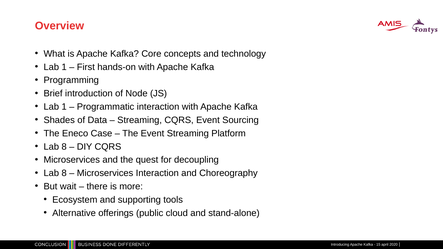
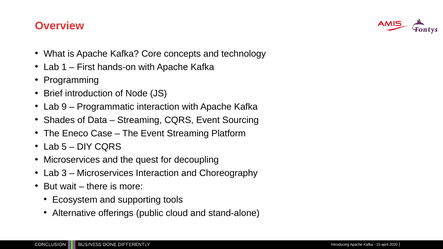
1: 1 -> 9 (64, 107)
8: 8 -> 5 (64, 147)
8: 8 -> 3 (64, 173)
